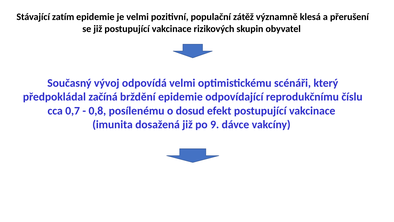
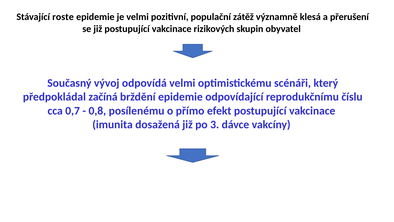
zatím: zatím -> roste (63, 17)
dosud: dosud -> přímo (190, 111)
9: 9 -> 3 (215, 124)
